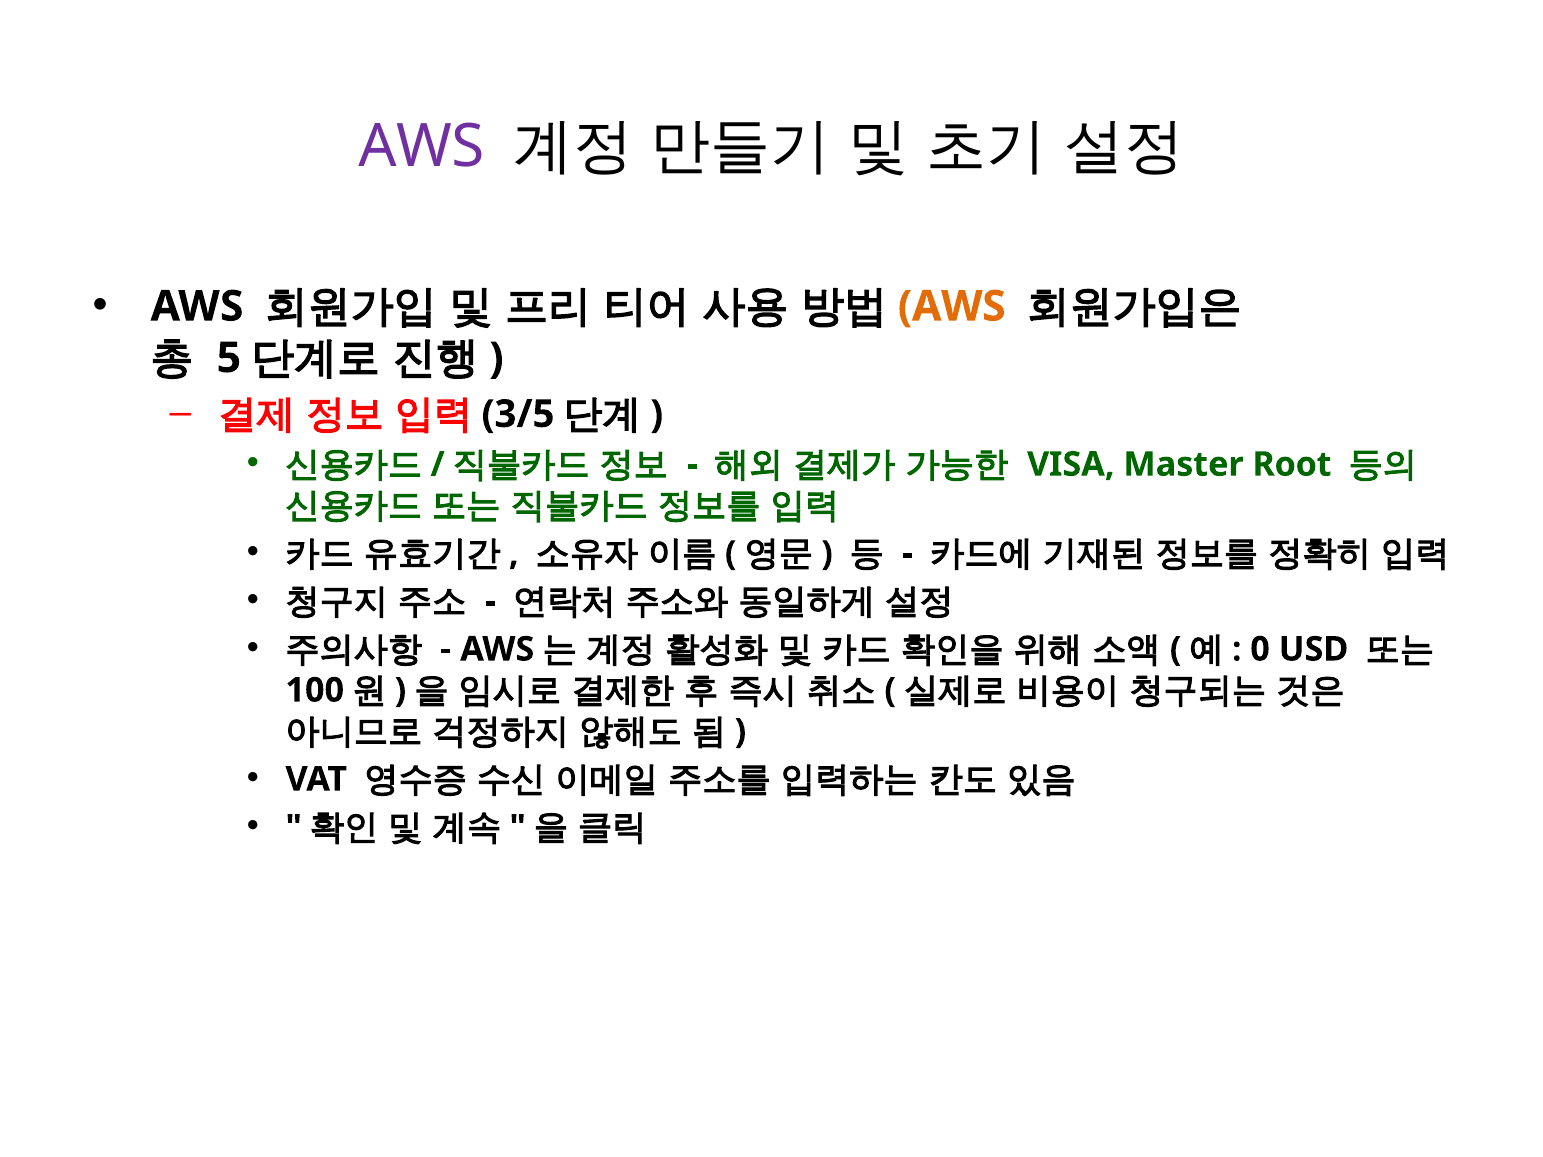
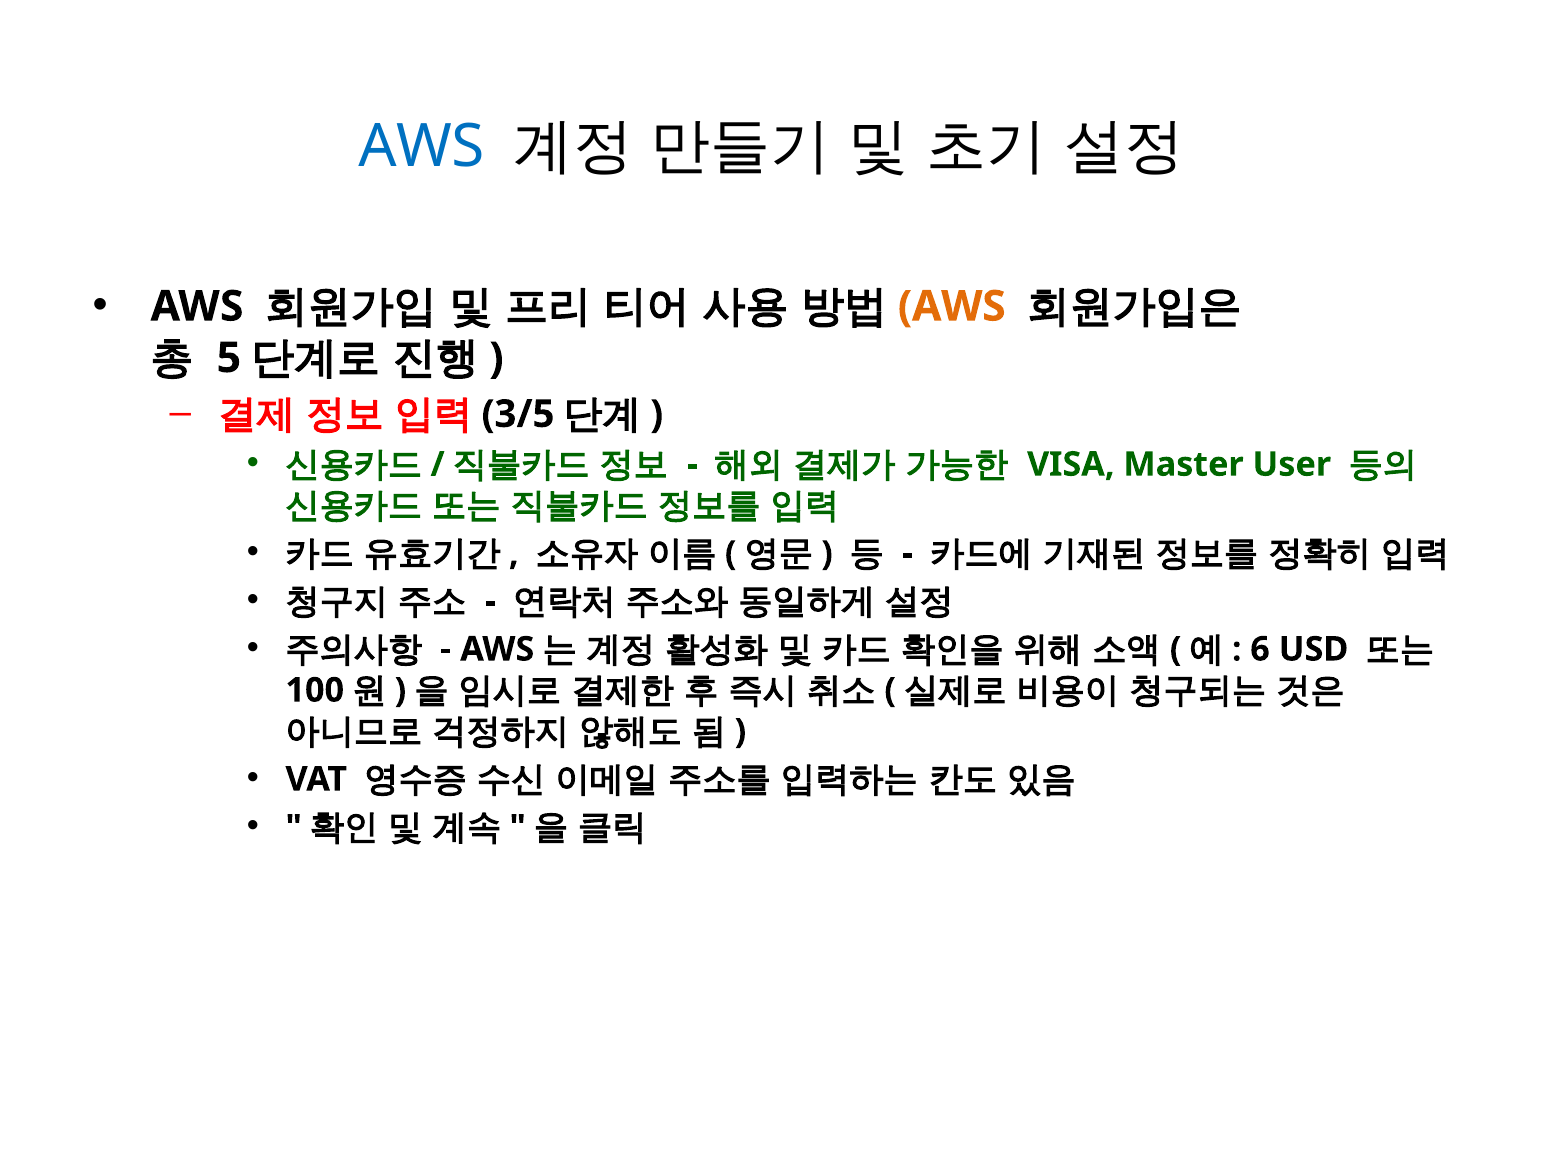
AWS colour: purple -> blue (421, 147)
Root: Root -> User (1292, 465)
0: 0 -> 6 (1260, 649)
